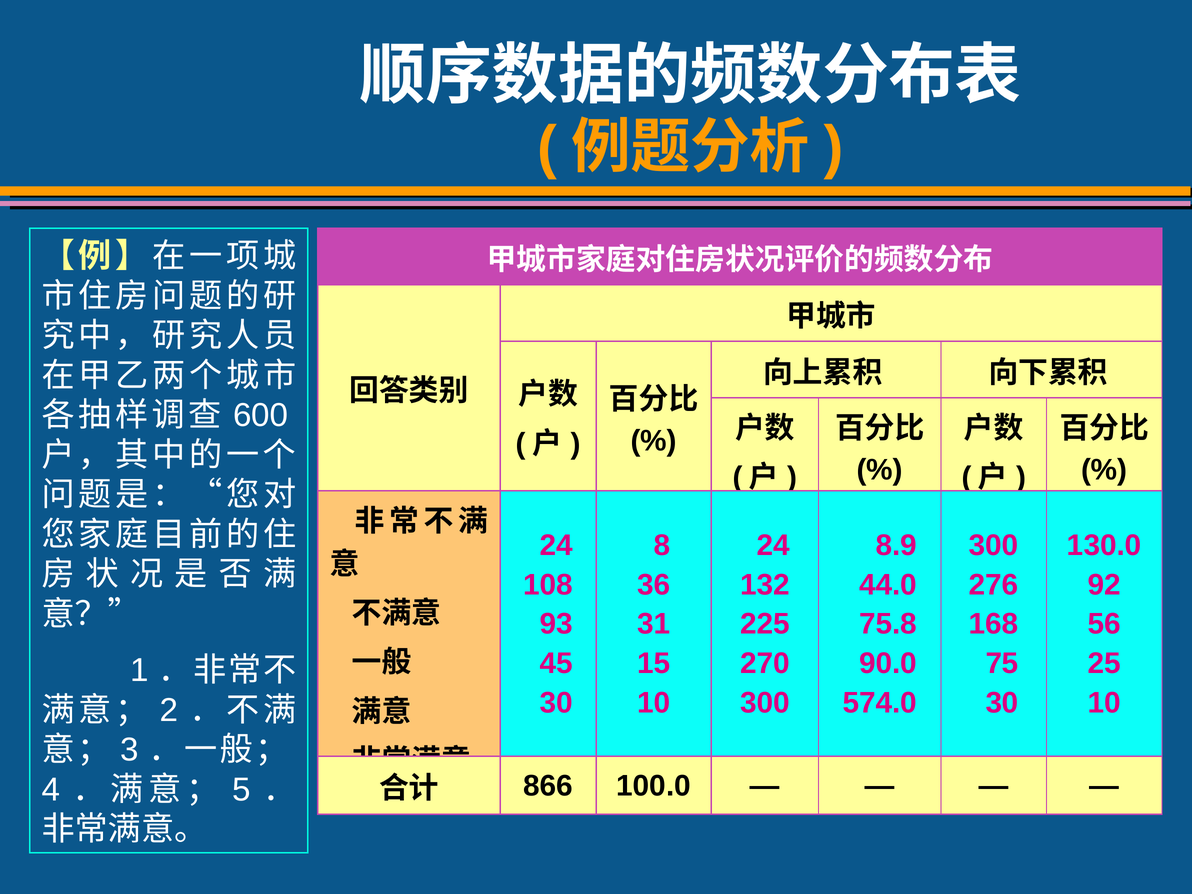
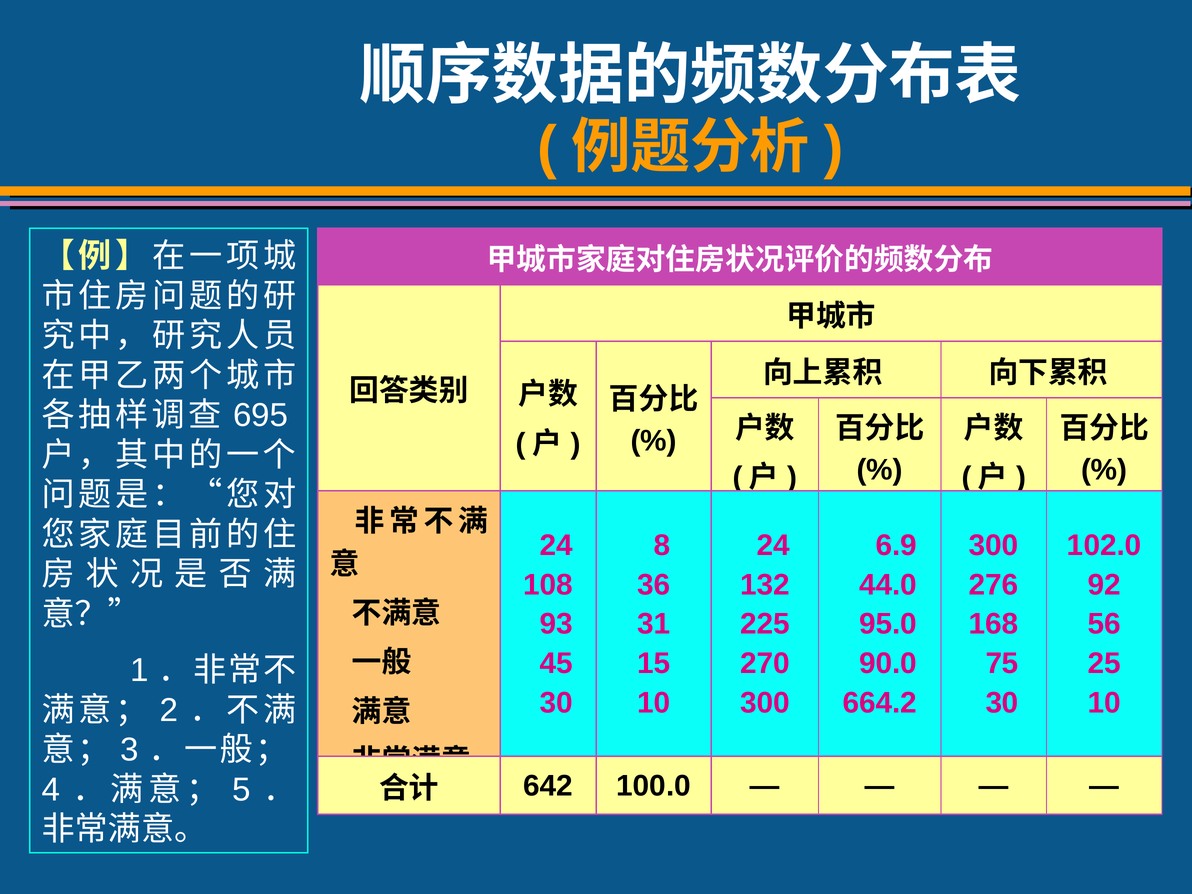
600: 600 -> 695 (261, 415)
8.9: 8.9 -> 6.9 (896, 545)
130.0: 130.0 -> 102.0 (1104, 545)
75.8: 75.8 -> 95.0 (888, 624)
574.0: 574.0 -> 664.2 (880, 703)
866: 866 -> 642 (548, 786)
